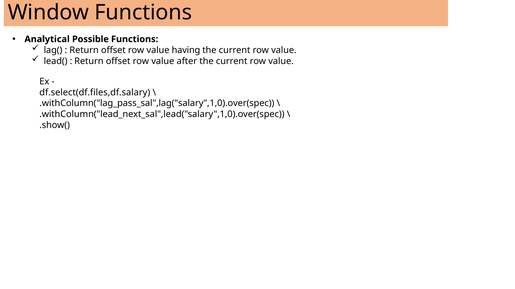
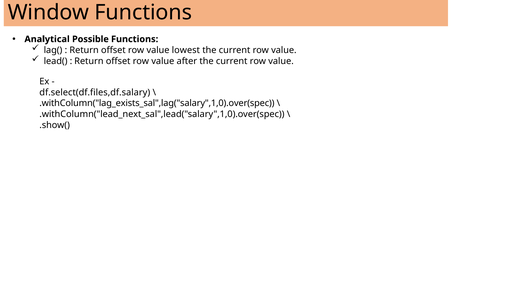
having: having -> lowest (186, 50)
.withColumn("lag_pass_sal",lag("salary",1,0).over(spec: .withColumn("lag_pass_sal",lag("salary",1,0).over(spec -> .withColumn("lag_exists_sal",lag("salary",1,0).over(spec (157, 104)
